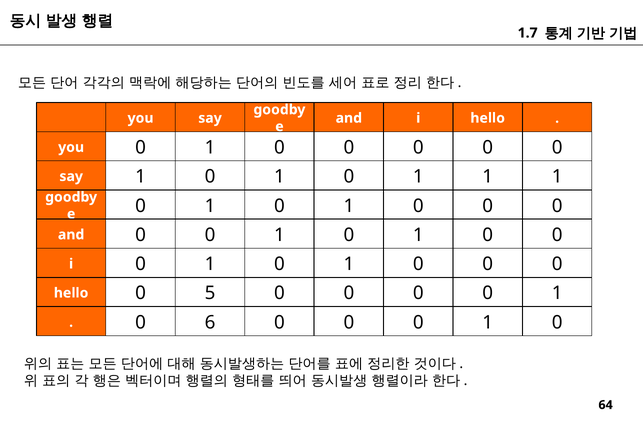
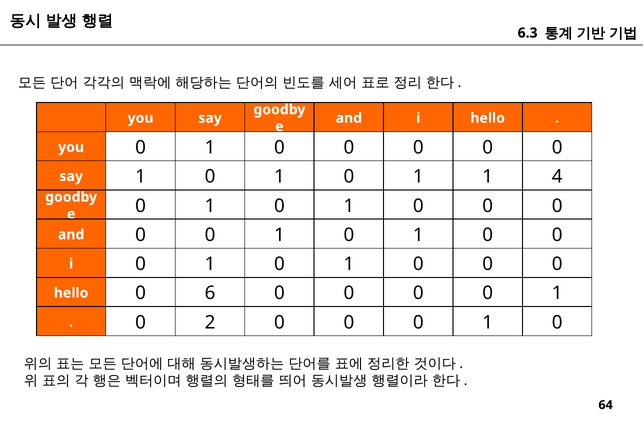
1.7: 1.7 -> 6.3 (528, 33)
1 1 1: 1 -> 4 (557, 177)
5: 5 -> 6 (210, 294)
6: 6 -> 2 (210, 323)
